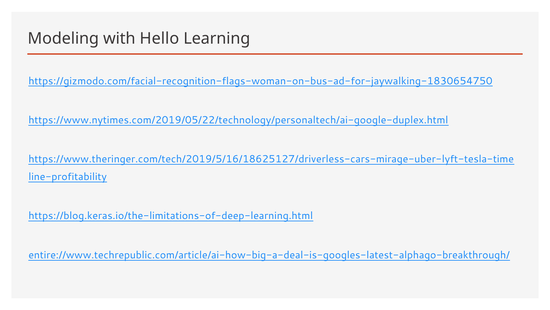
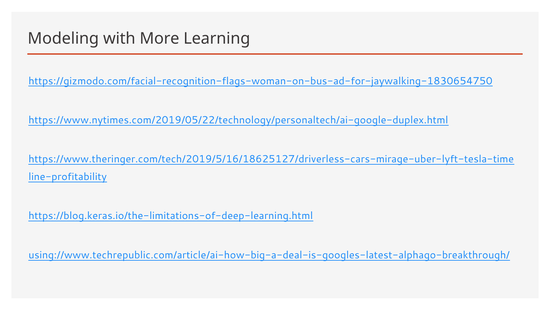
Hello: Hello -> More (160, 39)
entire://www.techrepublic.com/article/ai-how-big-a-deal-is-googles-latest-alphago-breakthrough/: entire://www.techrepublic.com/article/ai-how-big-a-deal-is-googles-latest-alphago-breakthrough/ -> using://www.techrepublic.com/article/ai-how-big-a-deal-is-googles-latest-alphago-breakthrough/ (269, 255)
